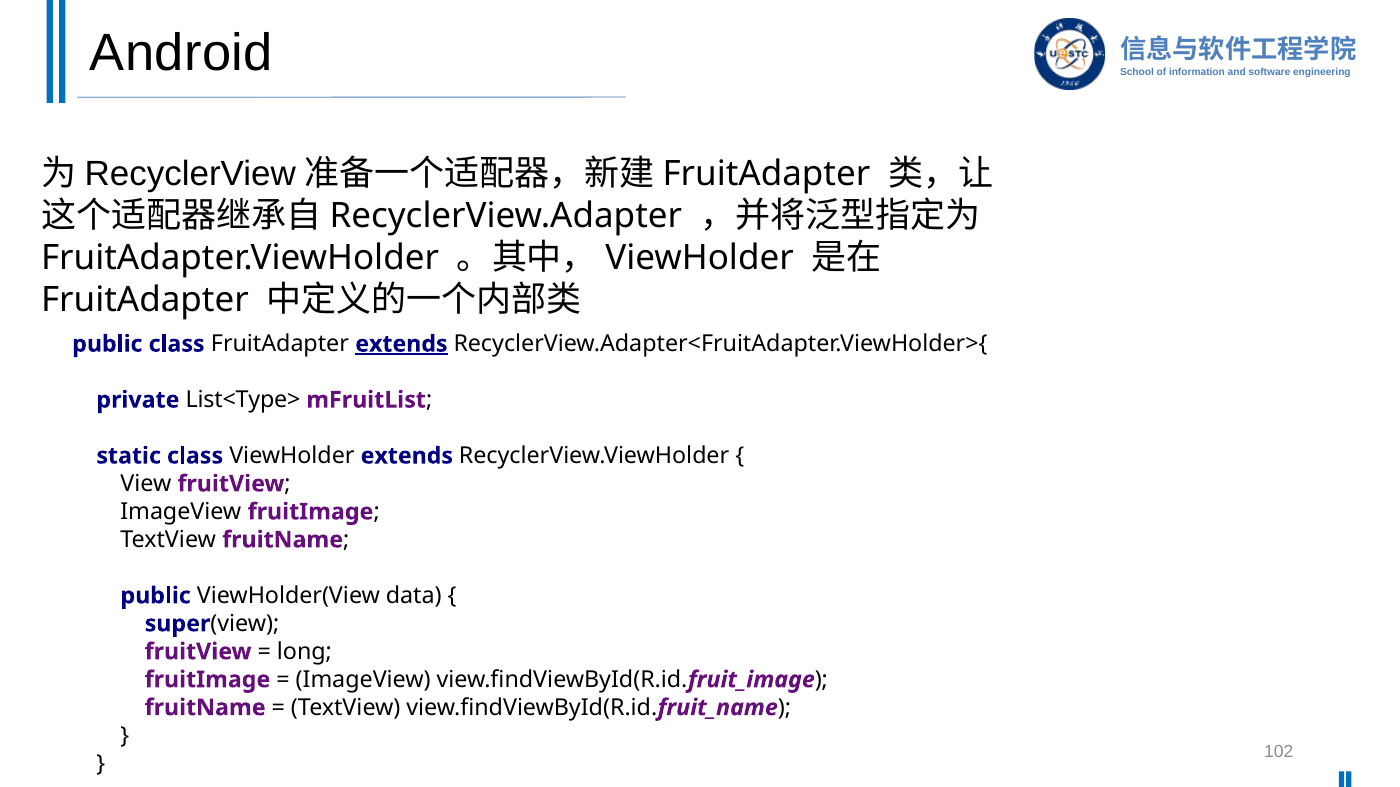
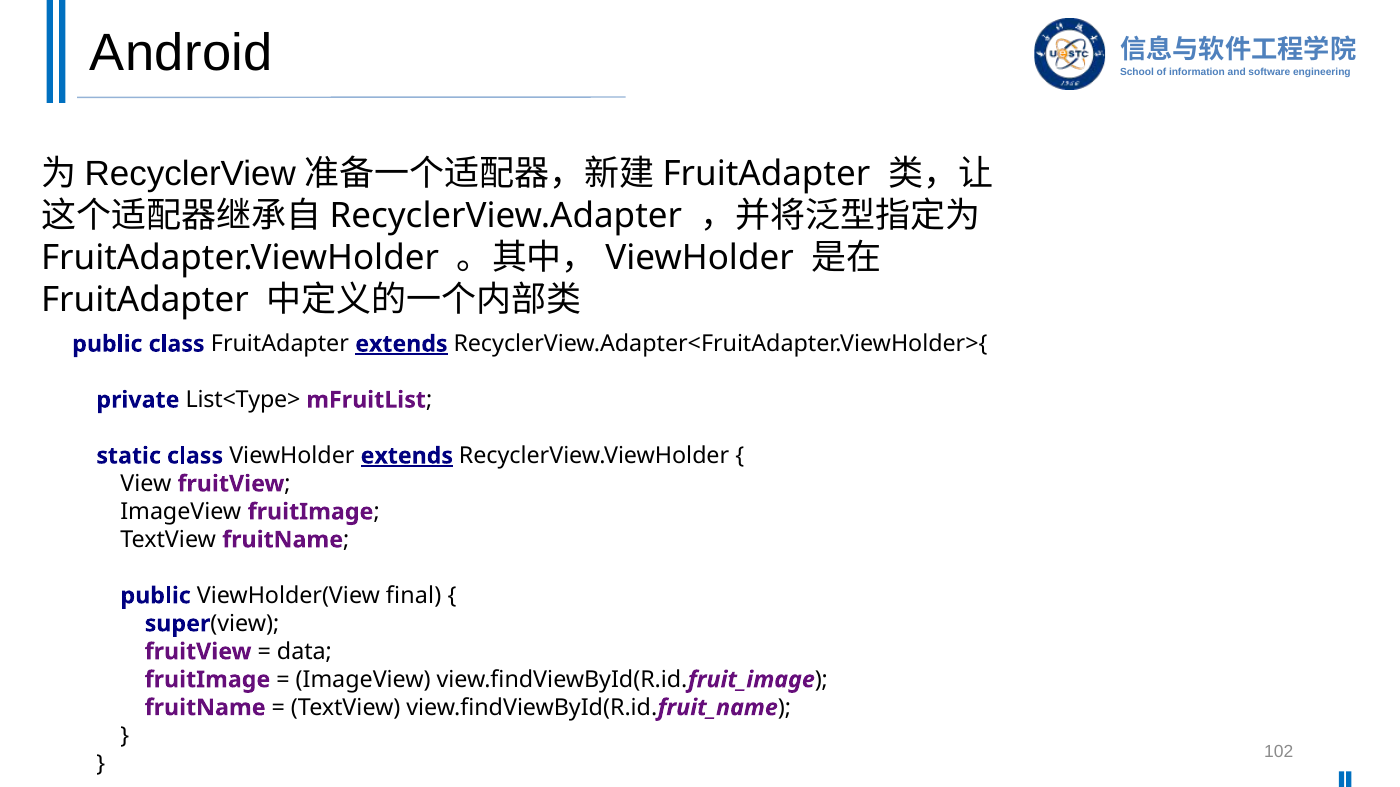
extends underline: none -> present (407, 456)
data: data -> final (414, 596)
long: long -> data (304, 652)
